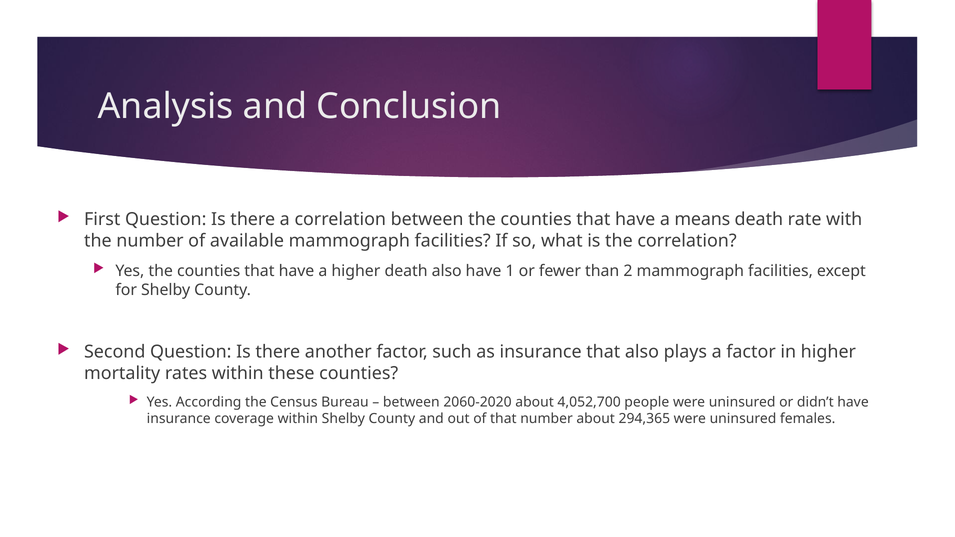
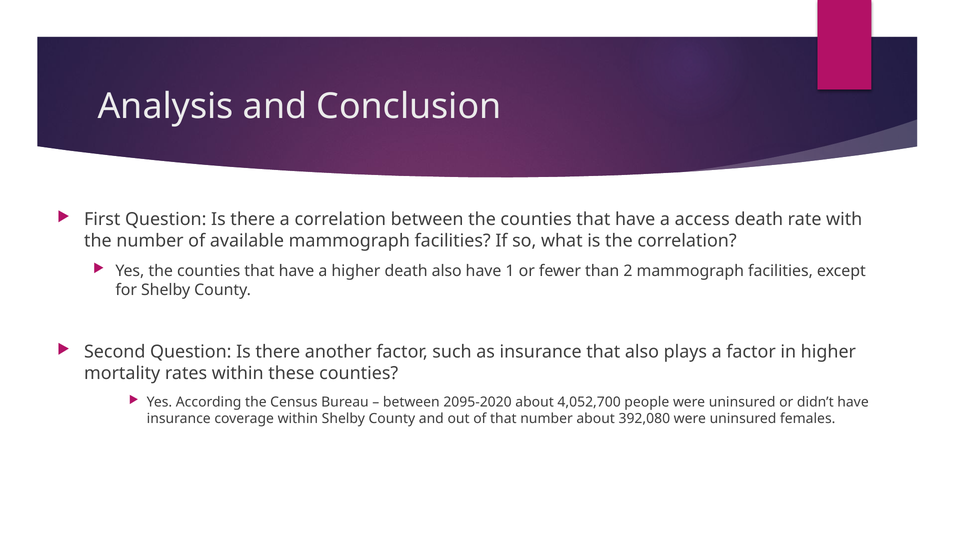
means: means -> access (702, 220)
2060-2020: 2060-2020 -> 2095-2020 (478, 402)
294,365: 294,365 -> 392,080 (644, 419)
